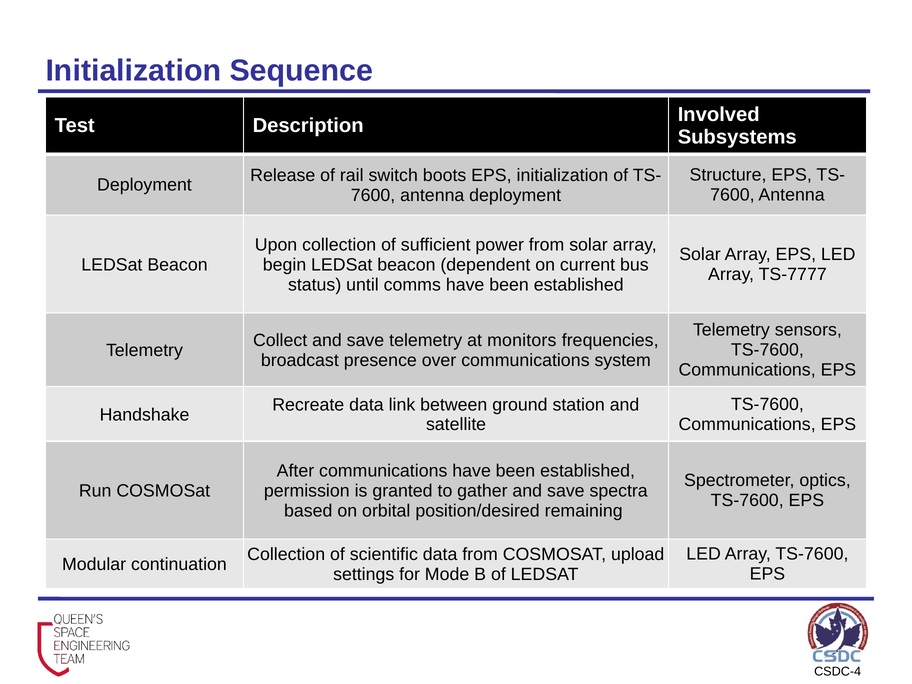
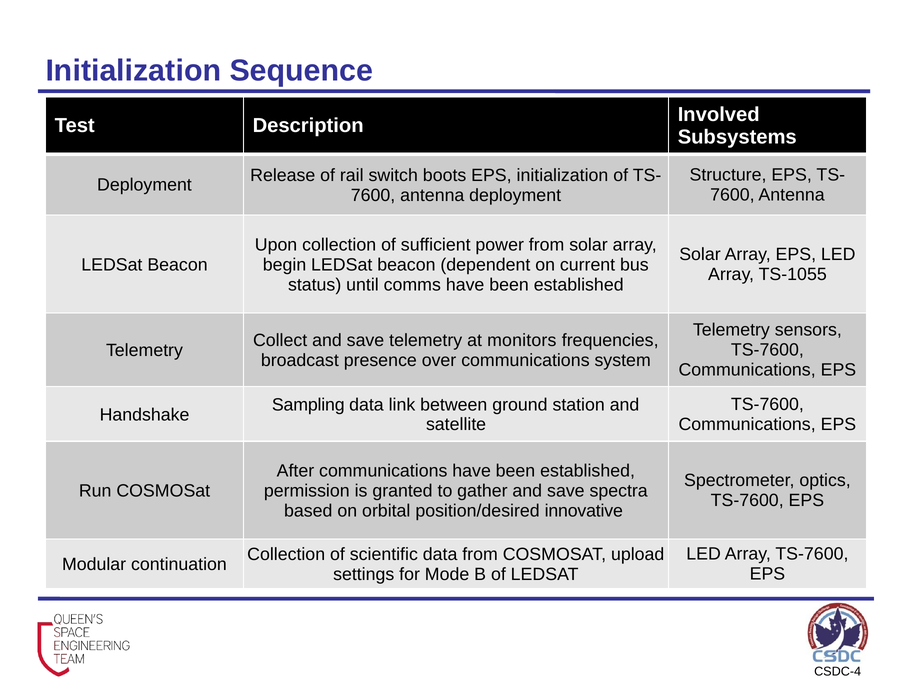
TS-7777: TS-7777 -> TS-1055 (793, 274)
Recreate: Recreate -> Sampling (308, 405)
remaining: remaining -> innovative (584, 511)
